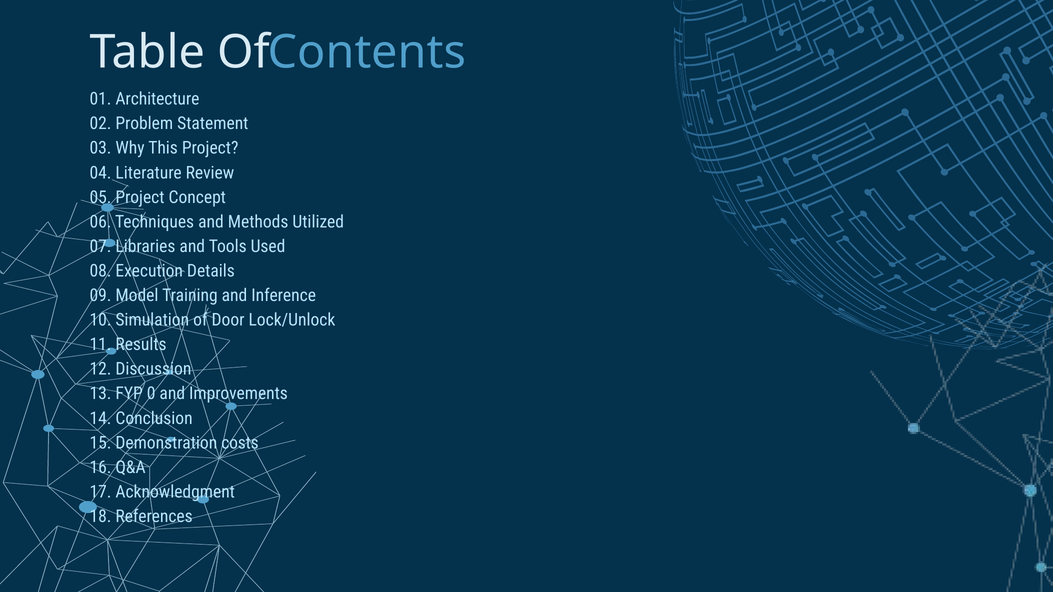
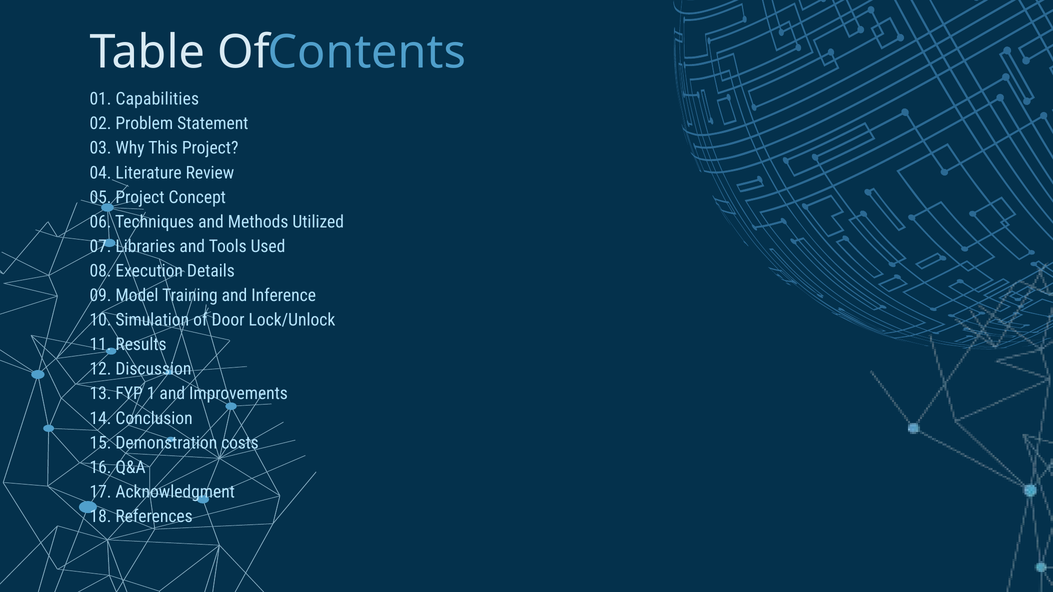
Architecture: Architecture -> Capabilities (157, 99)
0: 0 -> 1 (151, 394)
